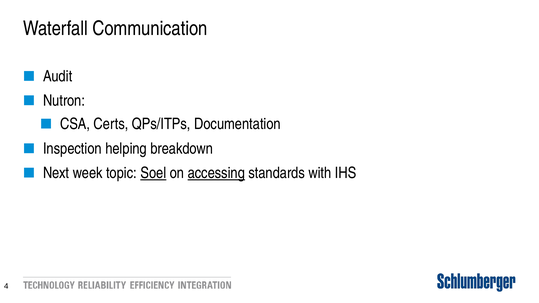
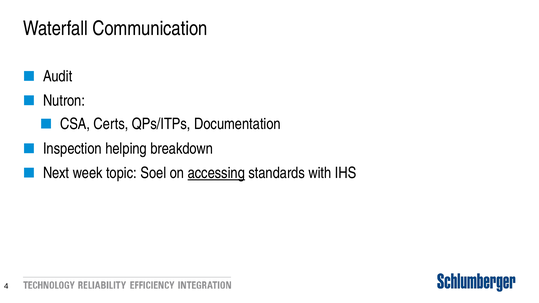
Soel underline: present -> none (153, 173)
